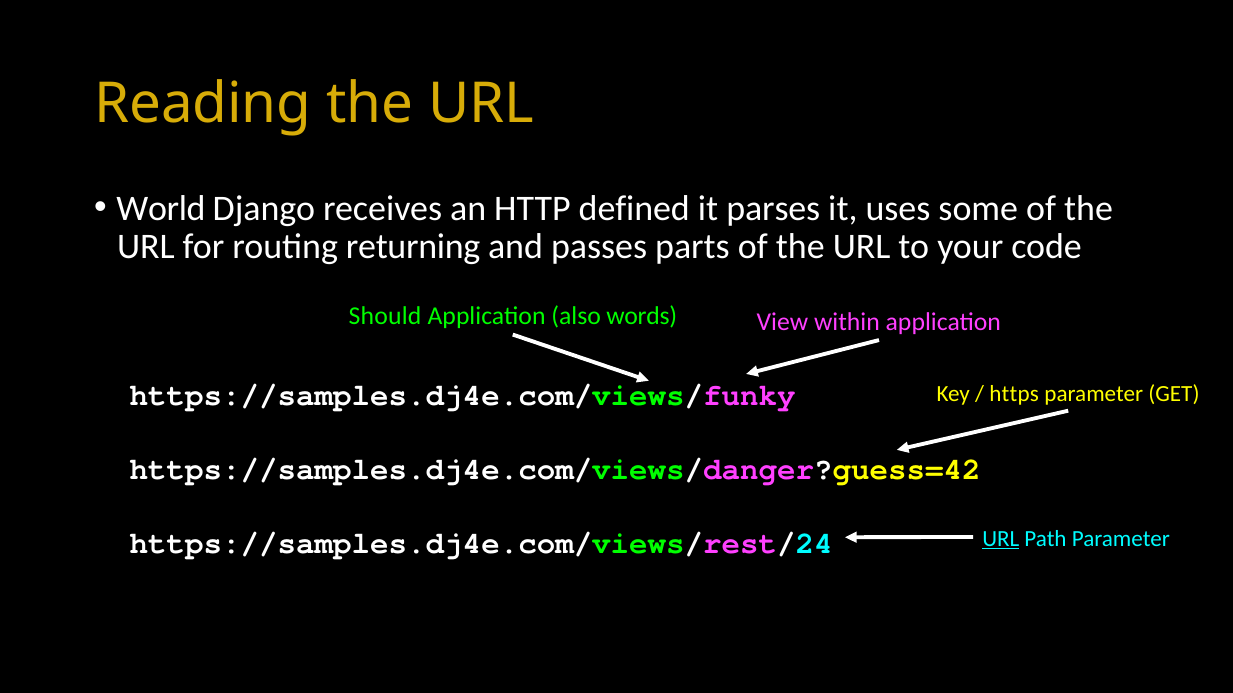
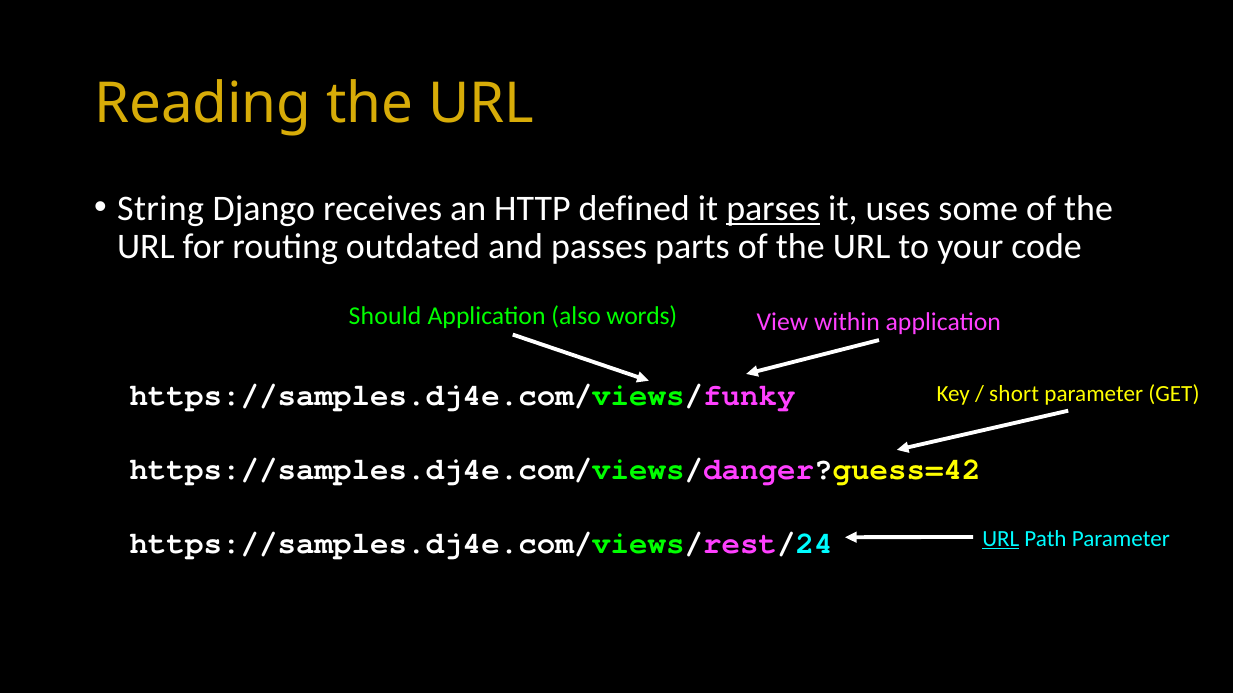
World: World -> String (161, 208)
parses underline: none -> present (773, 208)
returning: returning -> outdated (413, 247)
https: https -> short (1014, 394)
